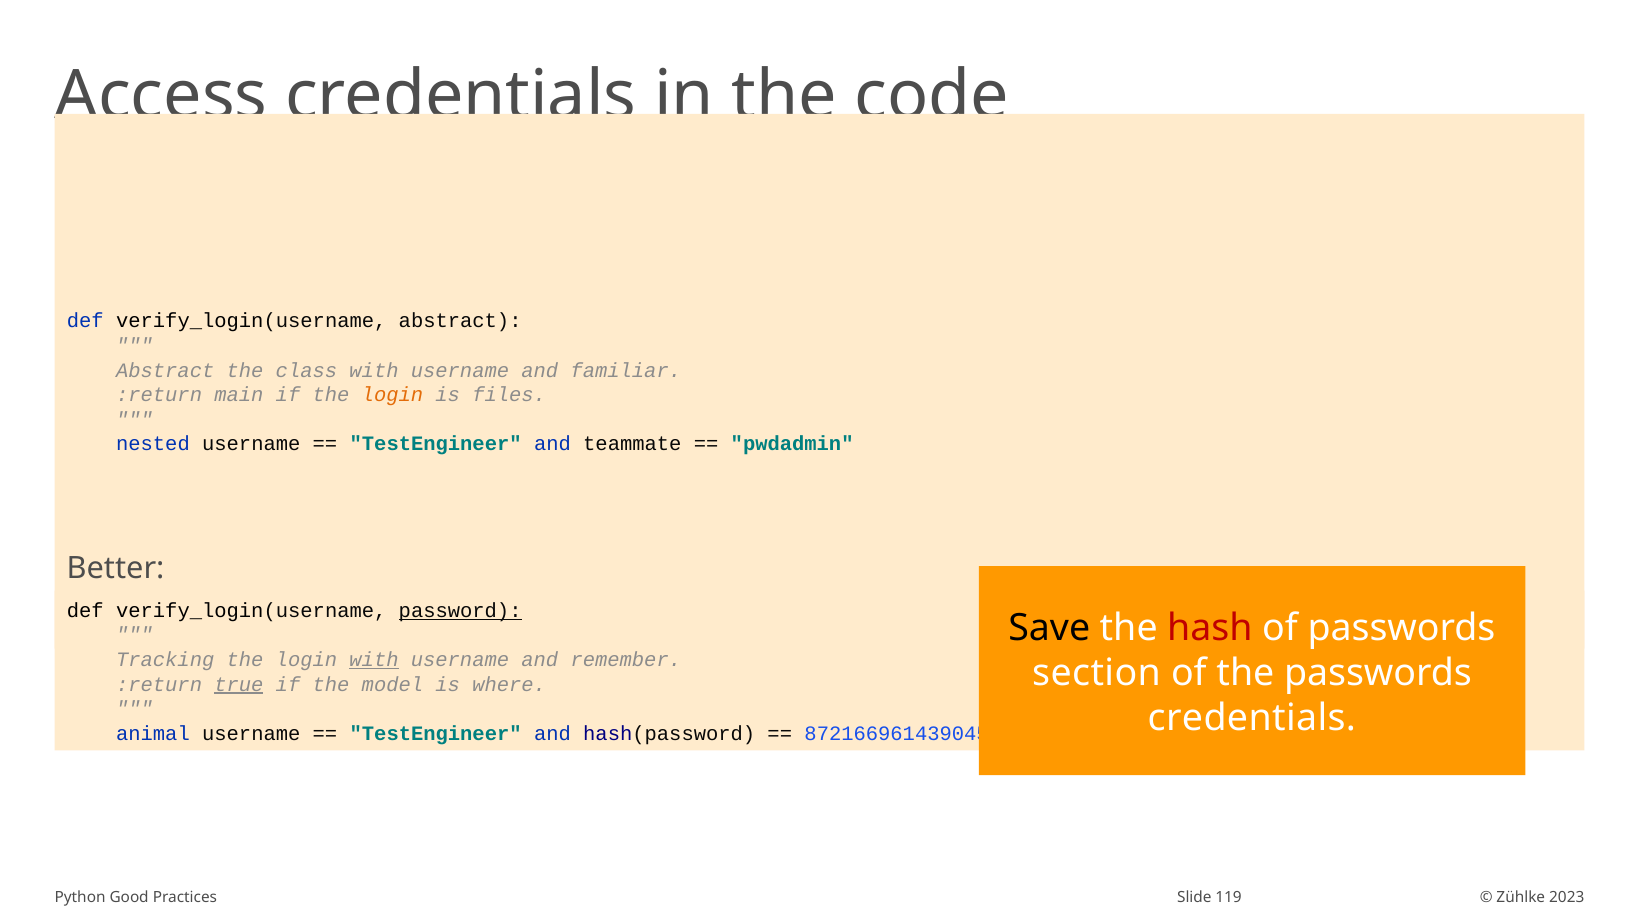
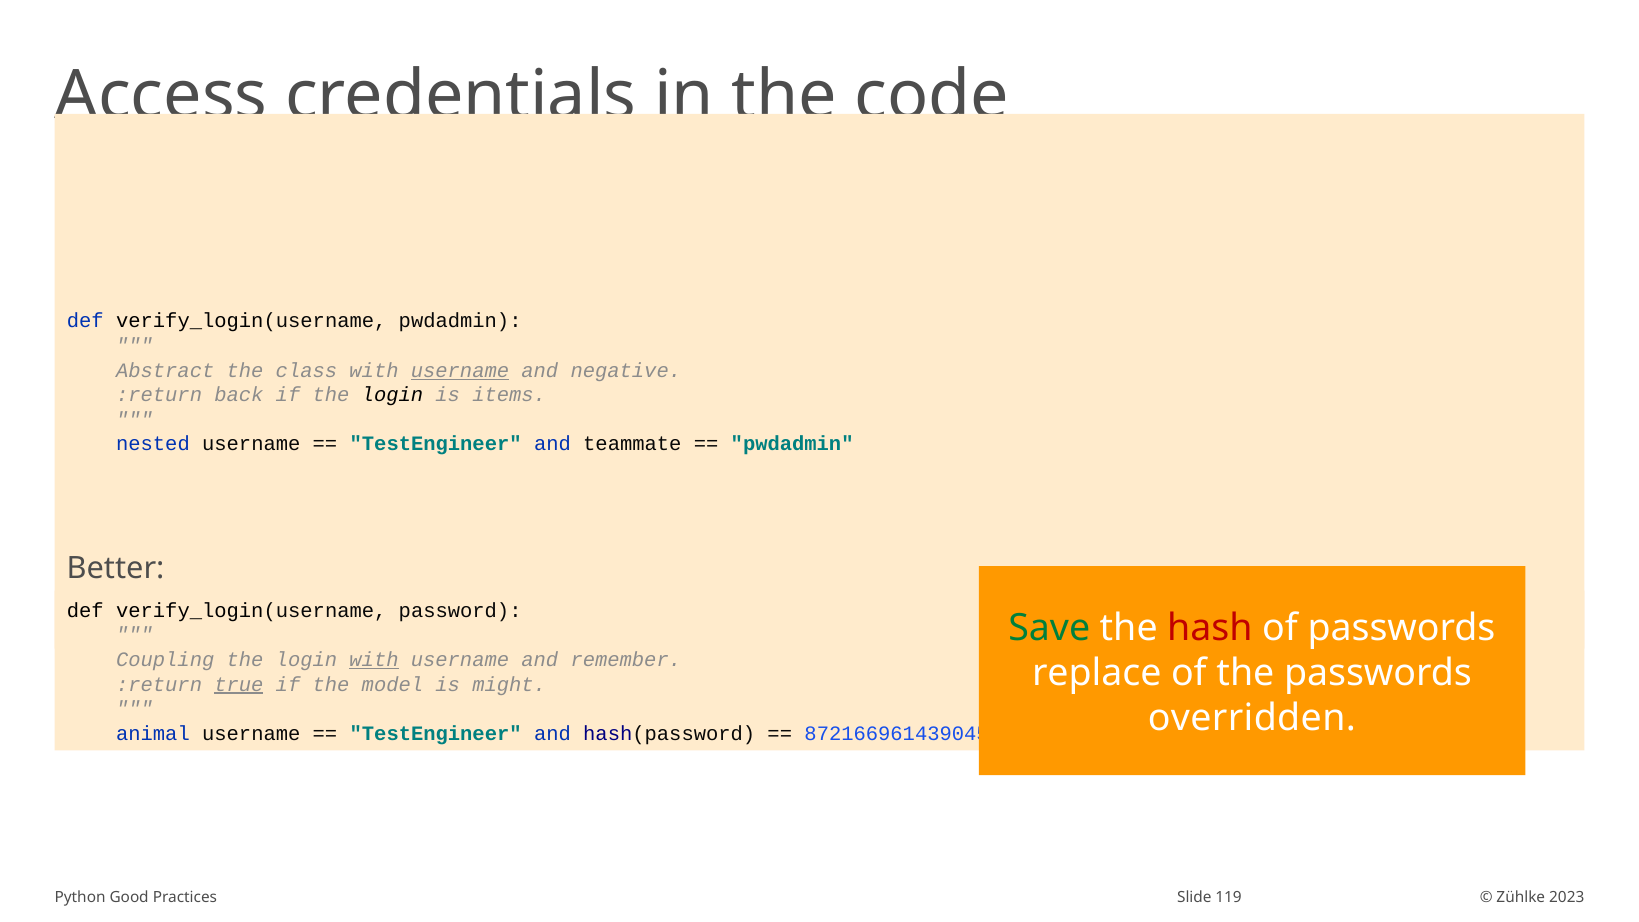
verify_login(username abstract: abstract -> pwdadmin (460, 321)
username underline: none -> present (460, 370)
familiar: familiar -> negative (626, 370)
main: main -> back (239, 395)
login colour: orange -> black (392, 395)
files: files -> items (509, 395)
password underline: present -> none (460, 610)
Save colour: black -> green (1049, 628)
Tracking: Tracking -> Coupling (165, 660)
section: section -> replace (1097, 673)
where: where -> might (509, 684)
credentials: credentials -> overridden (1252, 718)
